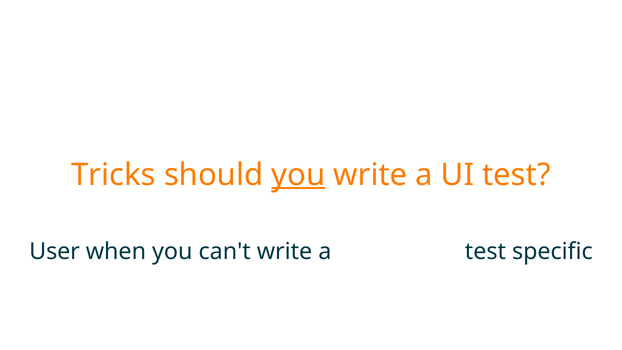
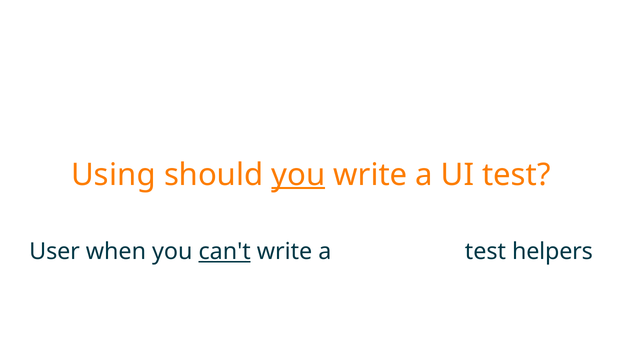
Tricks: Tricks -> Using (113, 175)
can't underline: none -> present (225, 251)
specific: specific -> helpers (552, 251)
